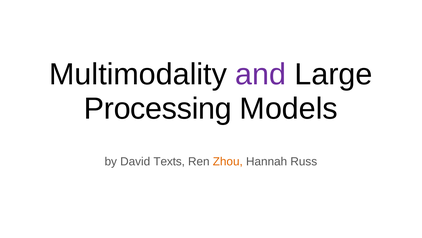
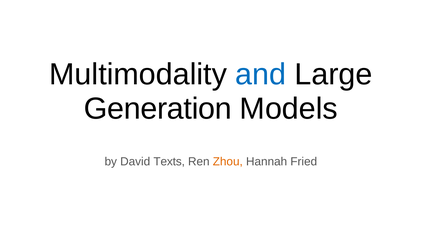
and colour: purple -> blue (261, 74)
Processing: Processing -> Generation (158, 108)
Russ: Russ -> Fried (304, 161)
